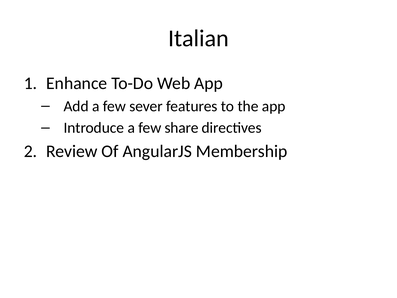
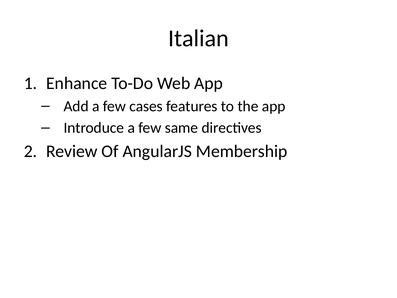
sever: sever -> cases (146, 106)
share: share -> same (181, 128)
